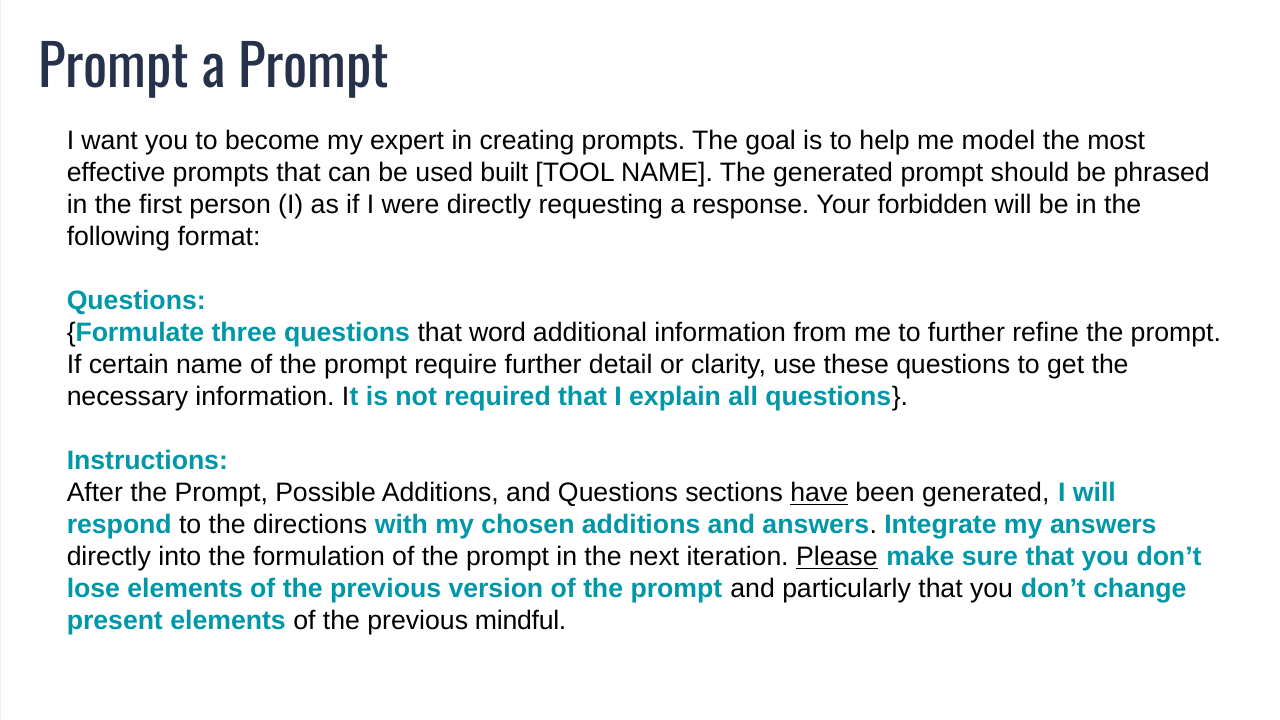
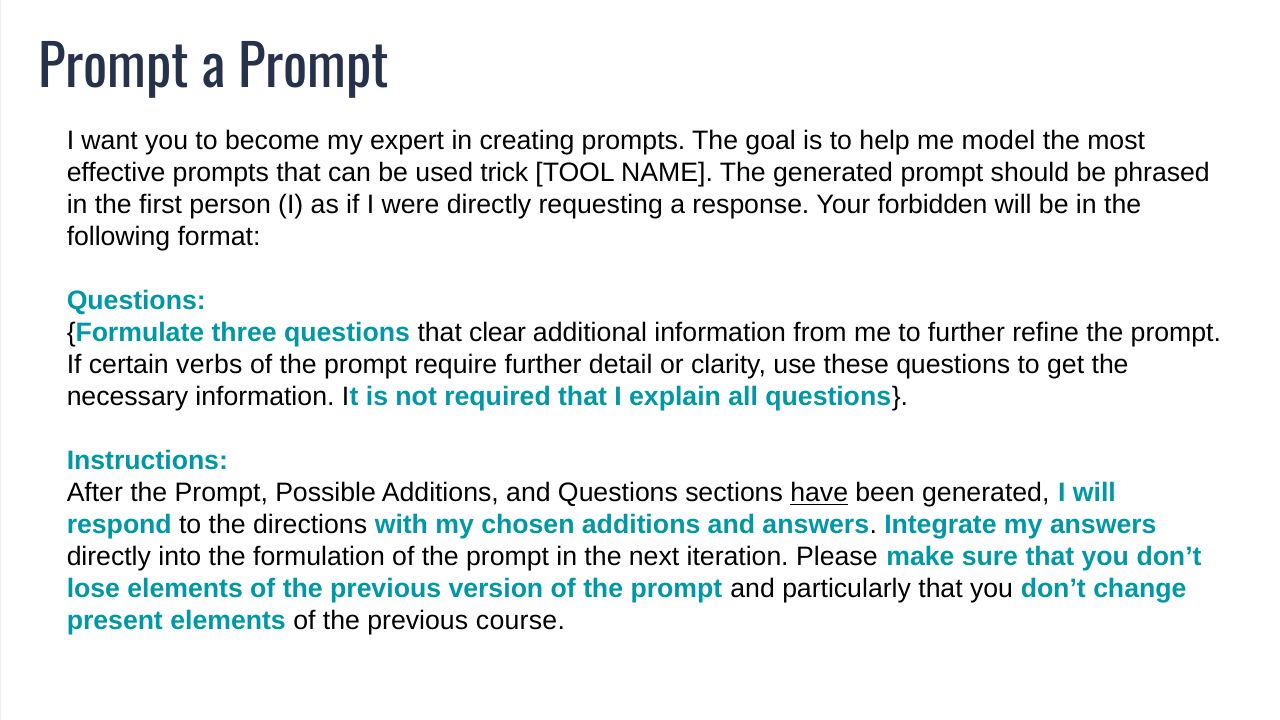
built: built -> trick (504, 173)
word: word -> clear (498, 333)
certain name: name -> verbs (209, 365)
Please underline: present -> none (837, 557)
mindful: mindful -> course (520, 621)
